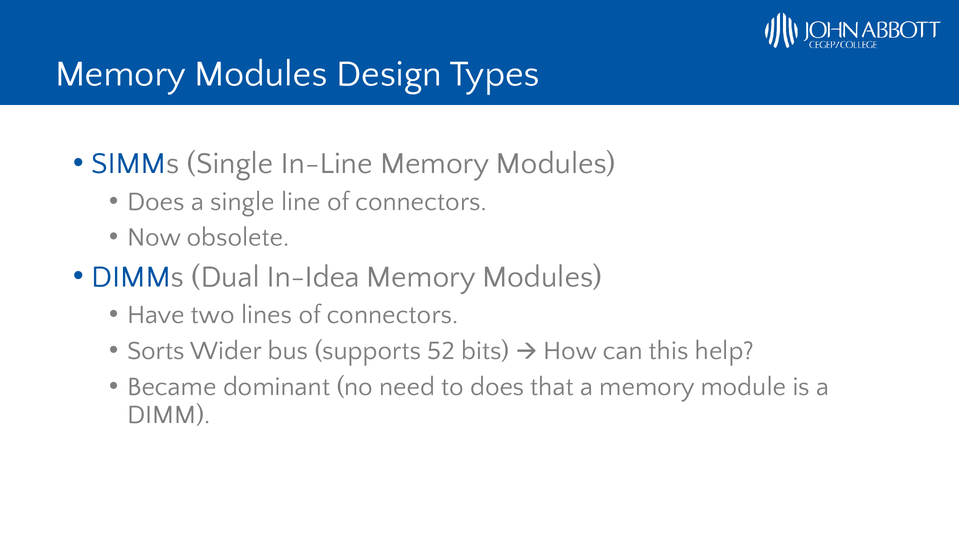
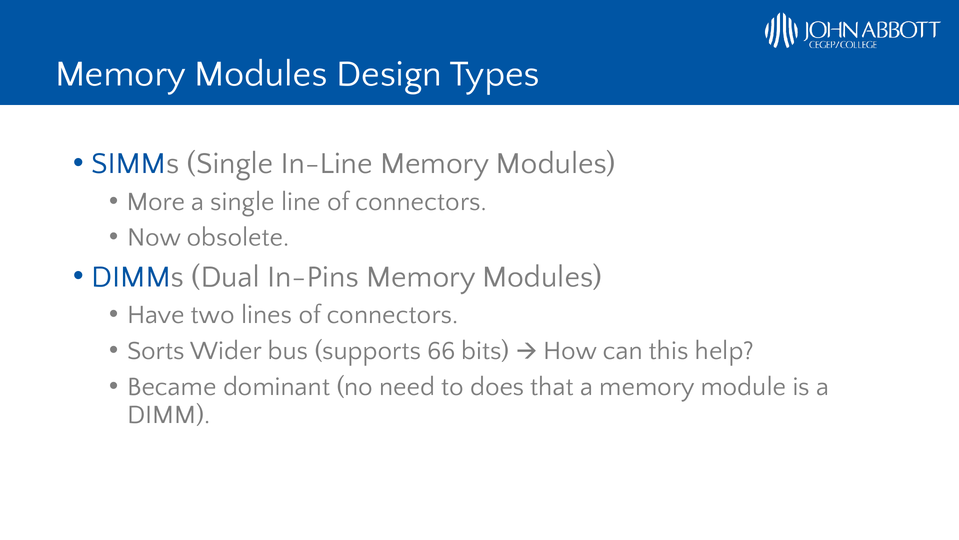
Does: Does -> More (156, 201)
In-Idea: In-Idea -> In-Pins (313, 276)
52: 52 -> 66 (441, 350)
